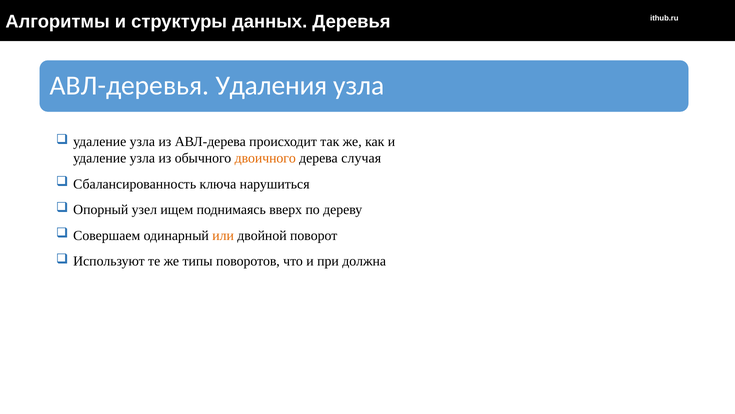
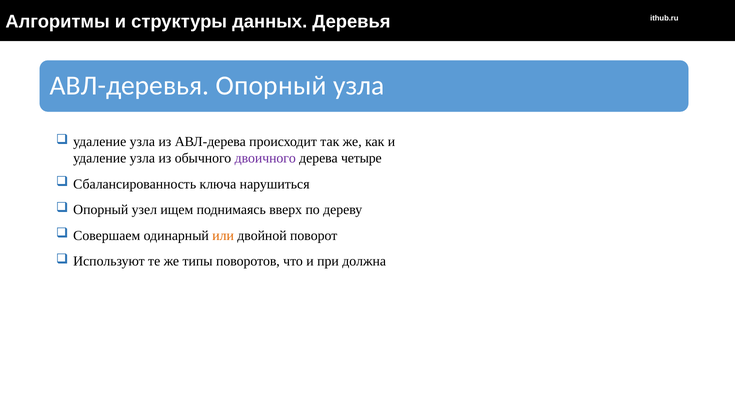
Удаления: Удаления -> Опорный (271, 86)
двоичного colour: orange -> purple (265, 158)
случая: случая -> четыре (361, 158)
